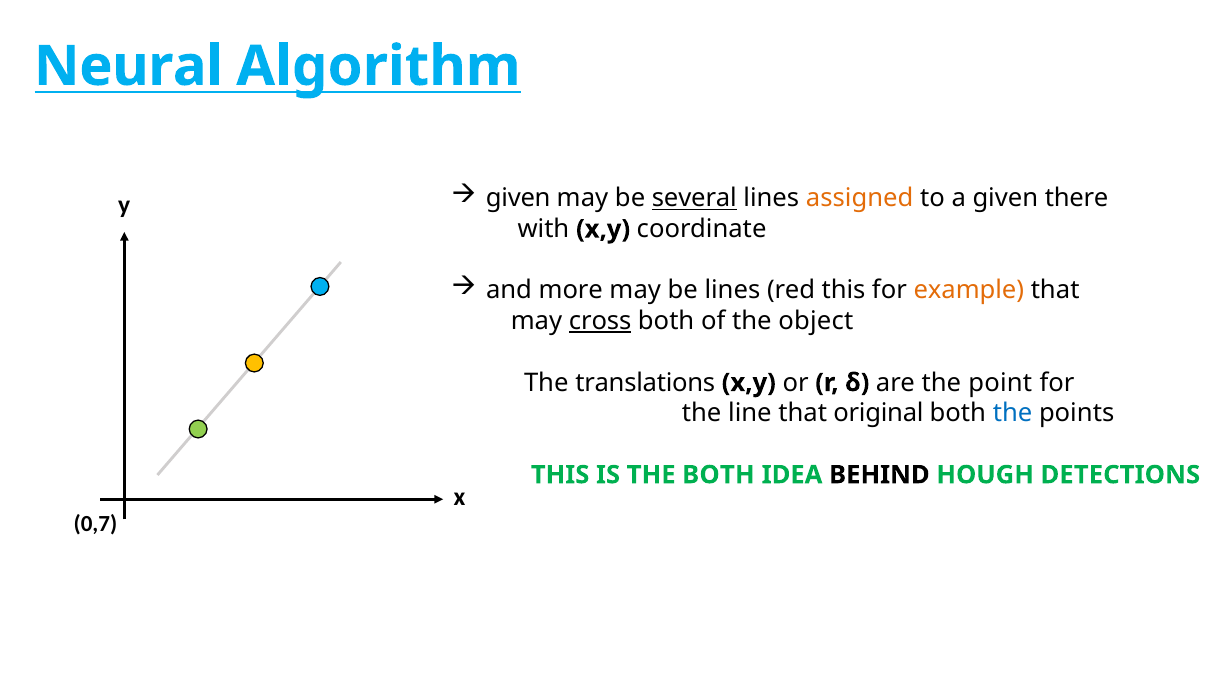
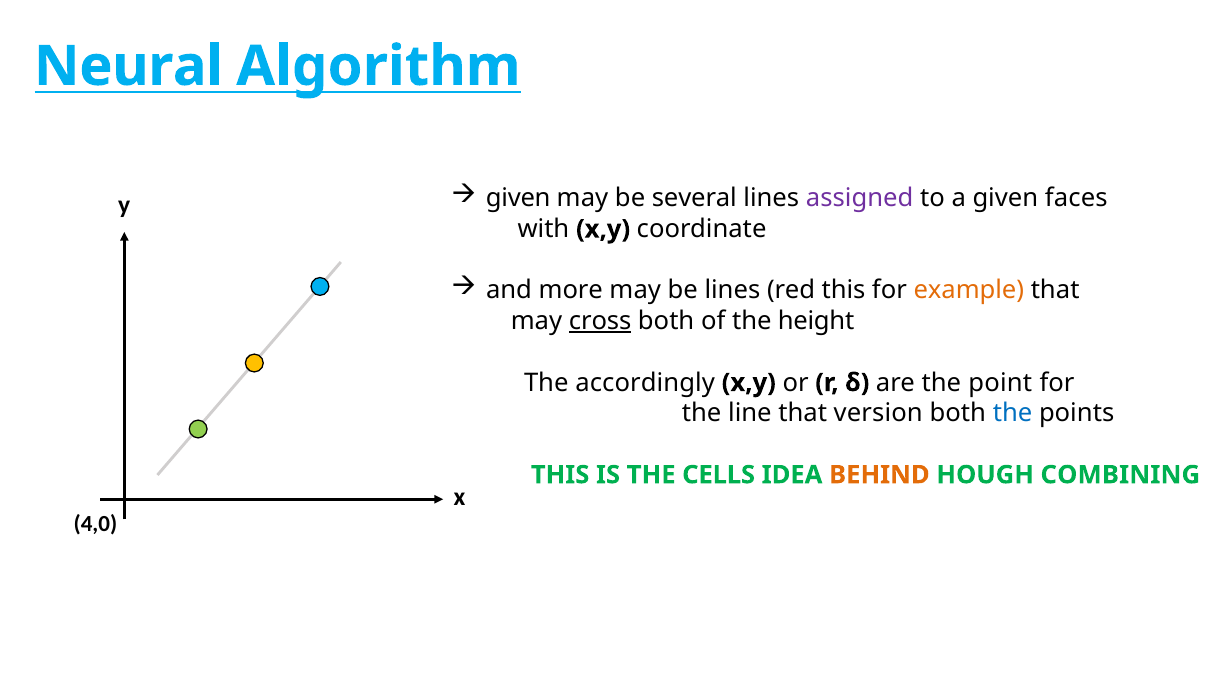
several underline: present -> none (694, 198)
assigned colour: orange -> purple (860, 198)
there: there -> faces (1076, 198)
object: object -> height (816, 321)
translations: translations -> accordingly (645, 383)
original: original -> version (878, 414)
THE BOTH: BOTH -> CELLS (719, 475)
BEHIND colour: black -> orange (879, 475)
DETECTIONS: DETECTIONS -> COMBINING (1120, 475)
0,7: 0,7 -> 4,0 (95, 525)
